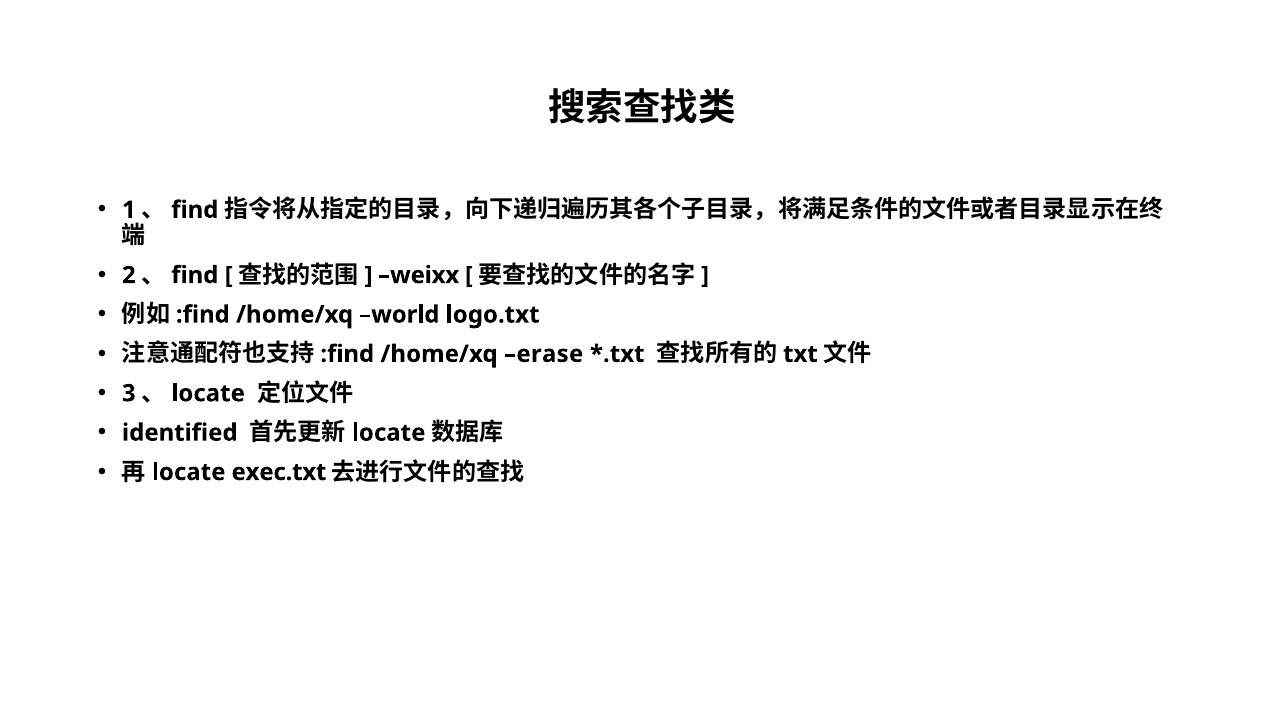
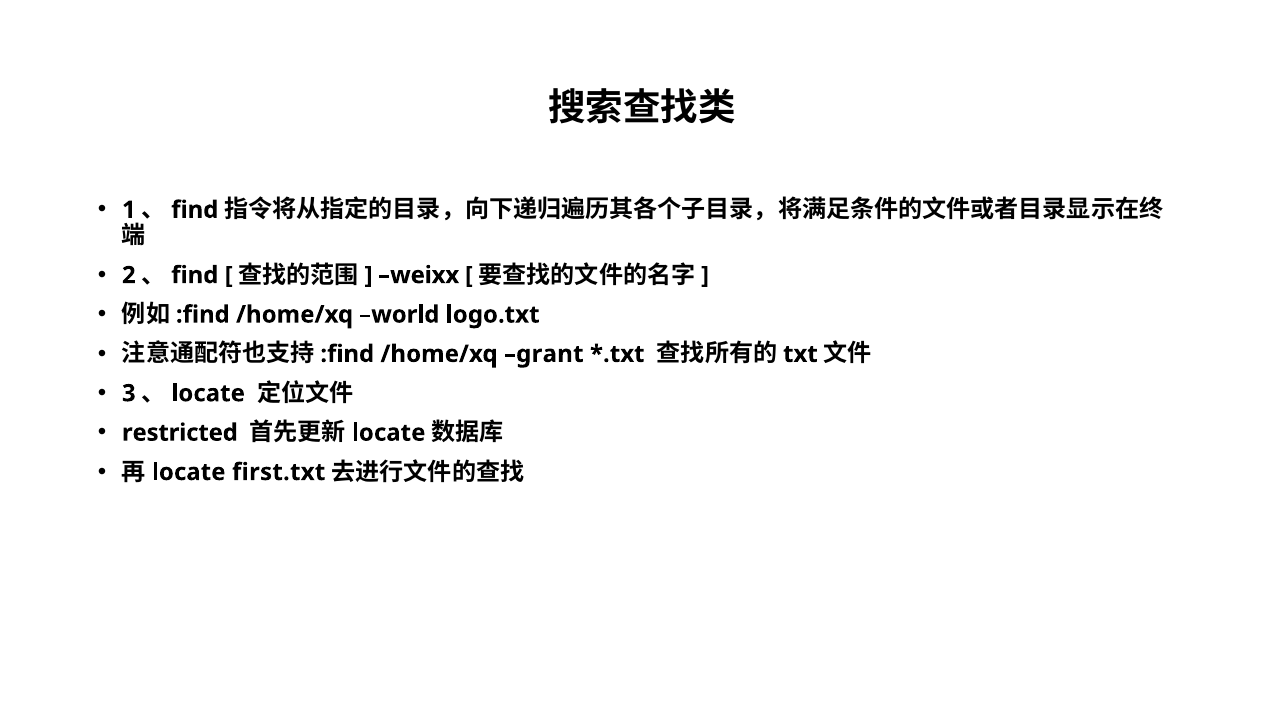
erase: erase -> grant (544, 354)
identified: identified -> restricted (180, 433)
exec.txt: exec.txt -> first.txt (279, 472)
